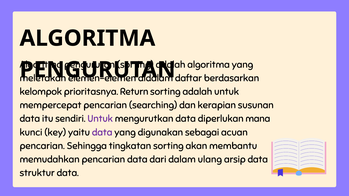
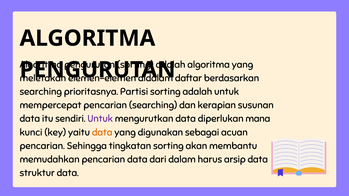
kelompok: kelompok -> searching (41, 92)
Return: Return -> Partisi (134, 92)
data colour: purple -> orange (102, 133)
ulang: ulang -> harus (210, 160)
